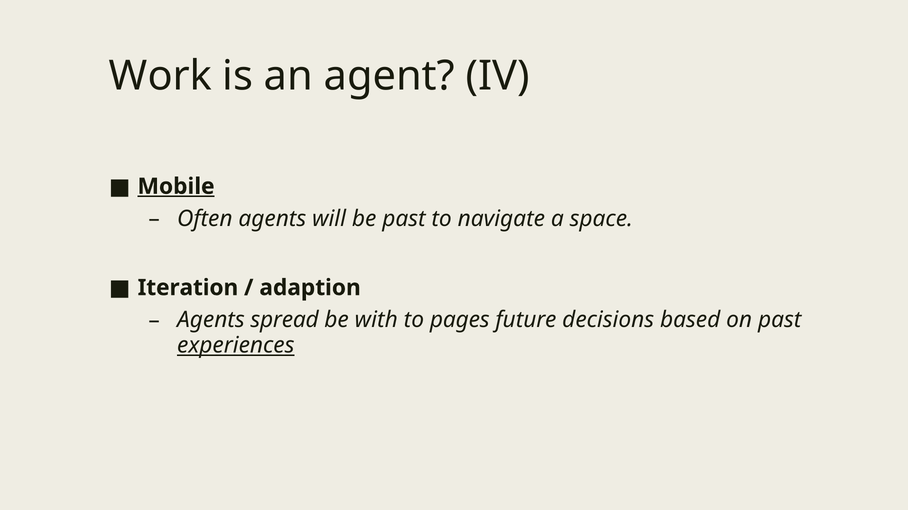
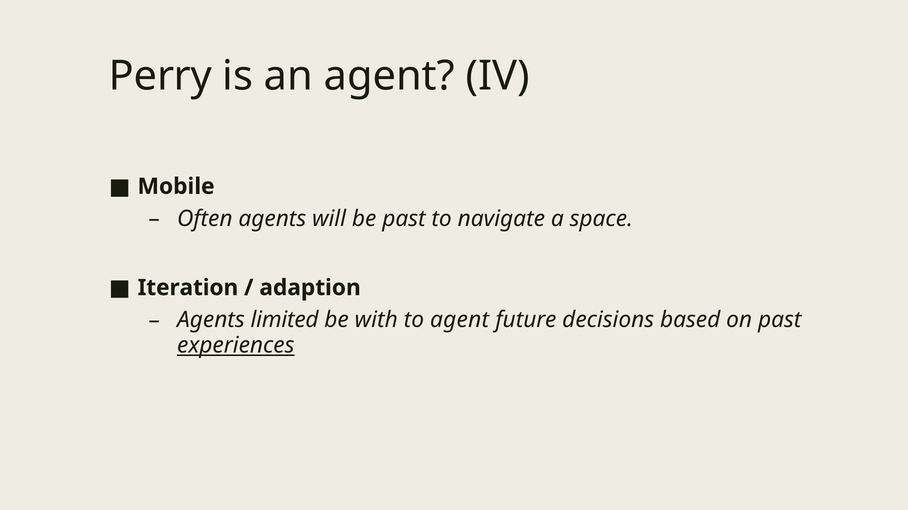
Work: Work -> Perry (160, 76)
Mobile underline: present -> none (176, 187)
spread: spread -> limited (285, 320)
to pages: pages -> agent (460, 320)
